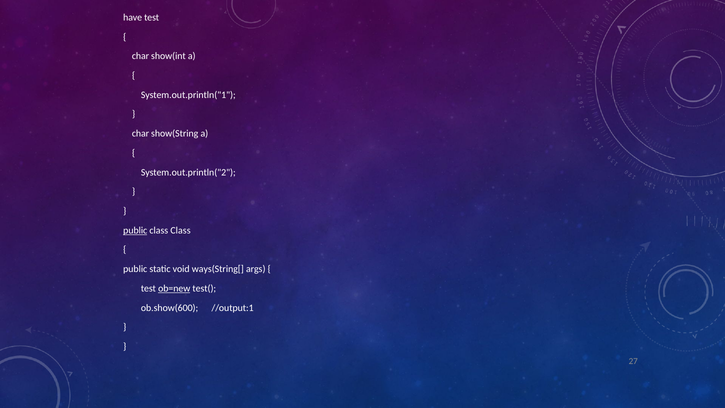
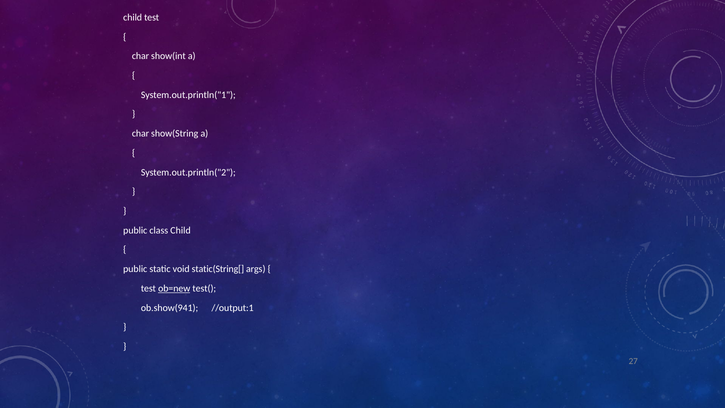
have: have -> child (133, 17)
public underline: present -> none (135, 230)
class Class: Class -> Child (181, 230)
ways(String[: ways(String[ -> static(String[ (218, 269)
ob.show(600: ob.show(600 -> ob.show(941 (170, 308)
